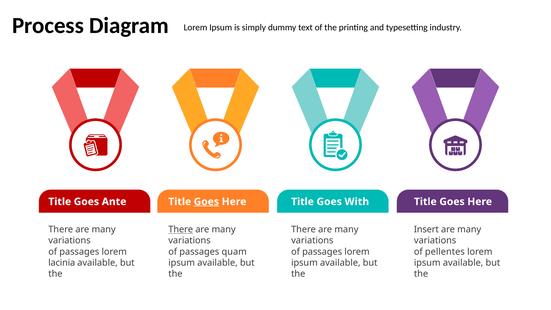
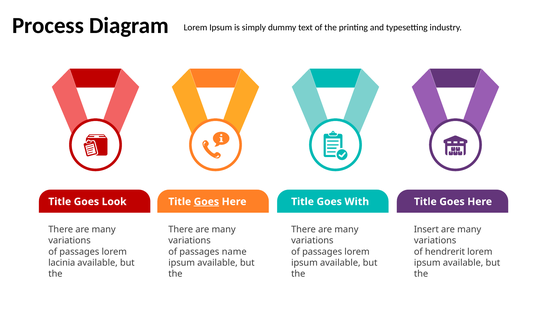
Ante: Ante -> Look (114, 202)
There underline: present -> none (181, 230)
quam: quam -> name (234, 252)
pellentes: pellentes -> hendrerit (445, 252)
